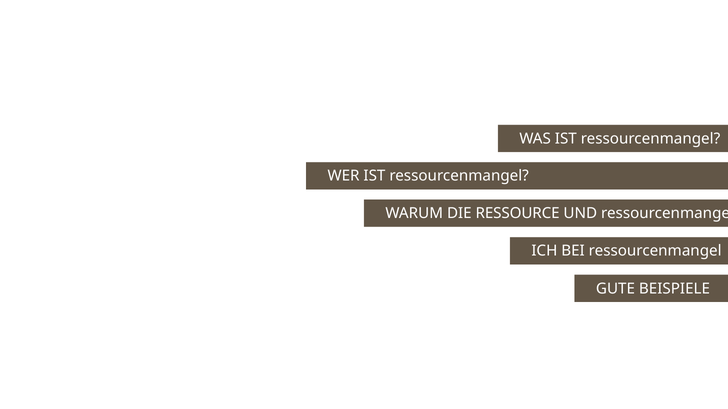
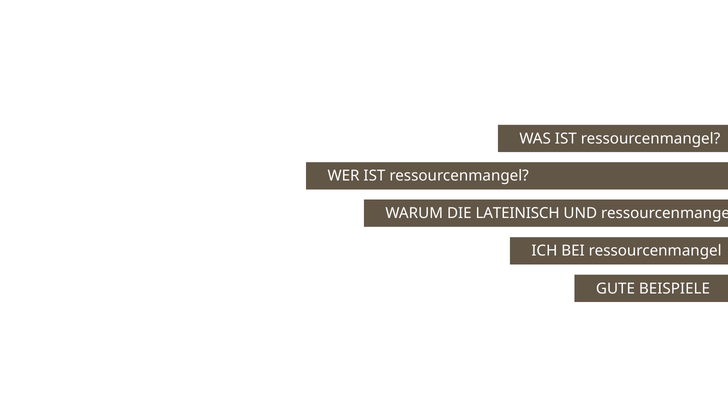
RESSOURCE: RESSOURCE -> LATEINISCH (518, 214)
